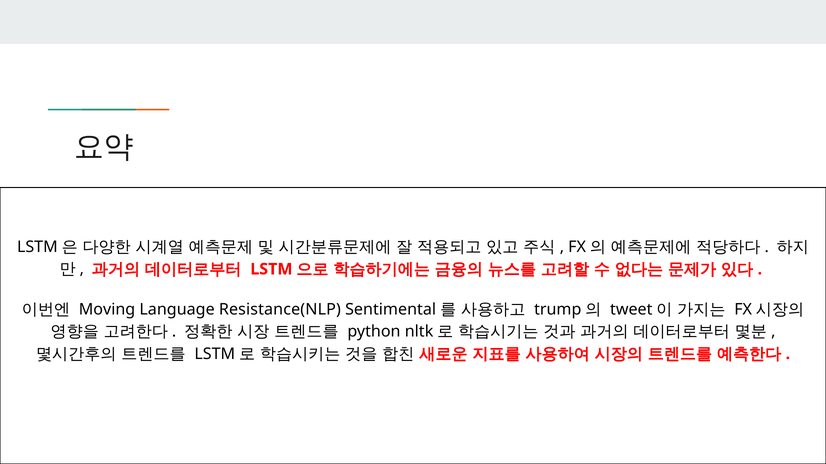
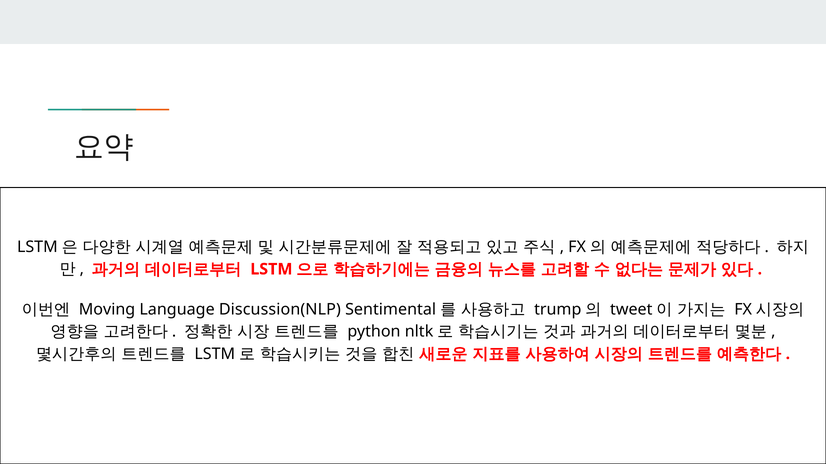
Resistance(NLP: Resistance(NLP -> Discussion(NLP (280, 310)
